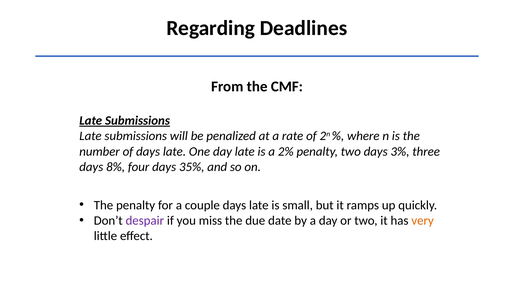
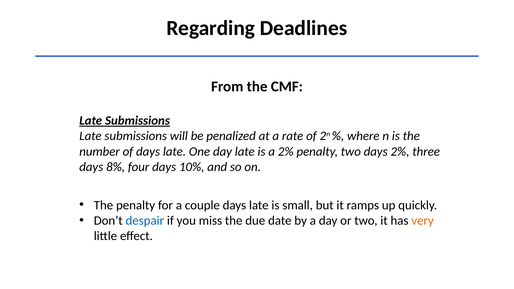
days 3%: 3% -> 2% (400, 152)
35%: 35% -> 10% (192, 167)
despair colour: purple -> blue (145, 221)
